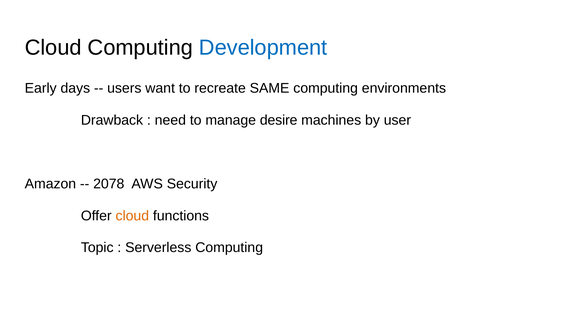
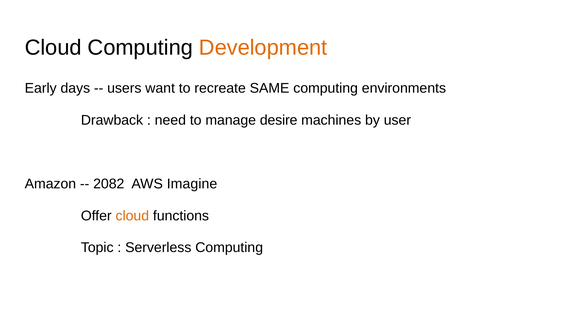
Development colour: blue -> orange (263, 48)
2078: 2078 -> 2082 (109, 184)
Security: Security -> Imagine (192, 184)
